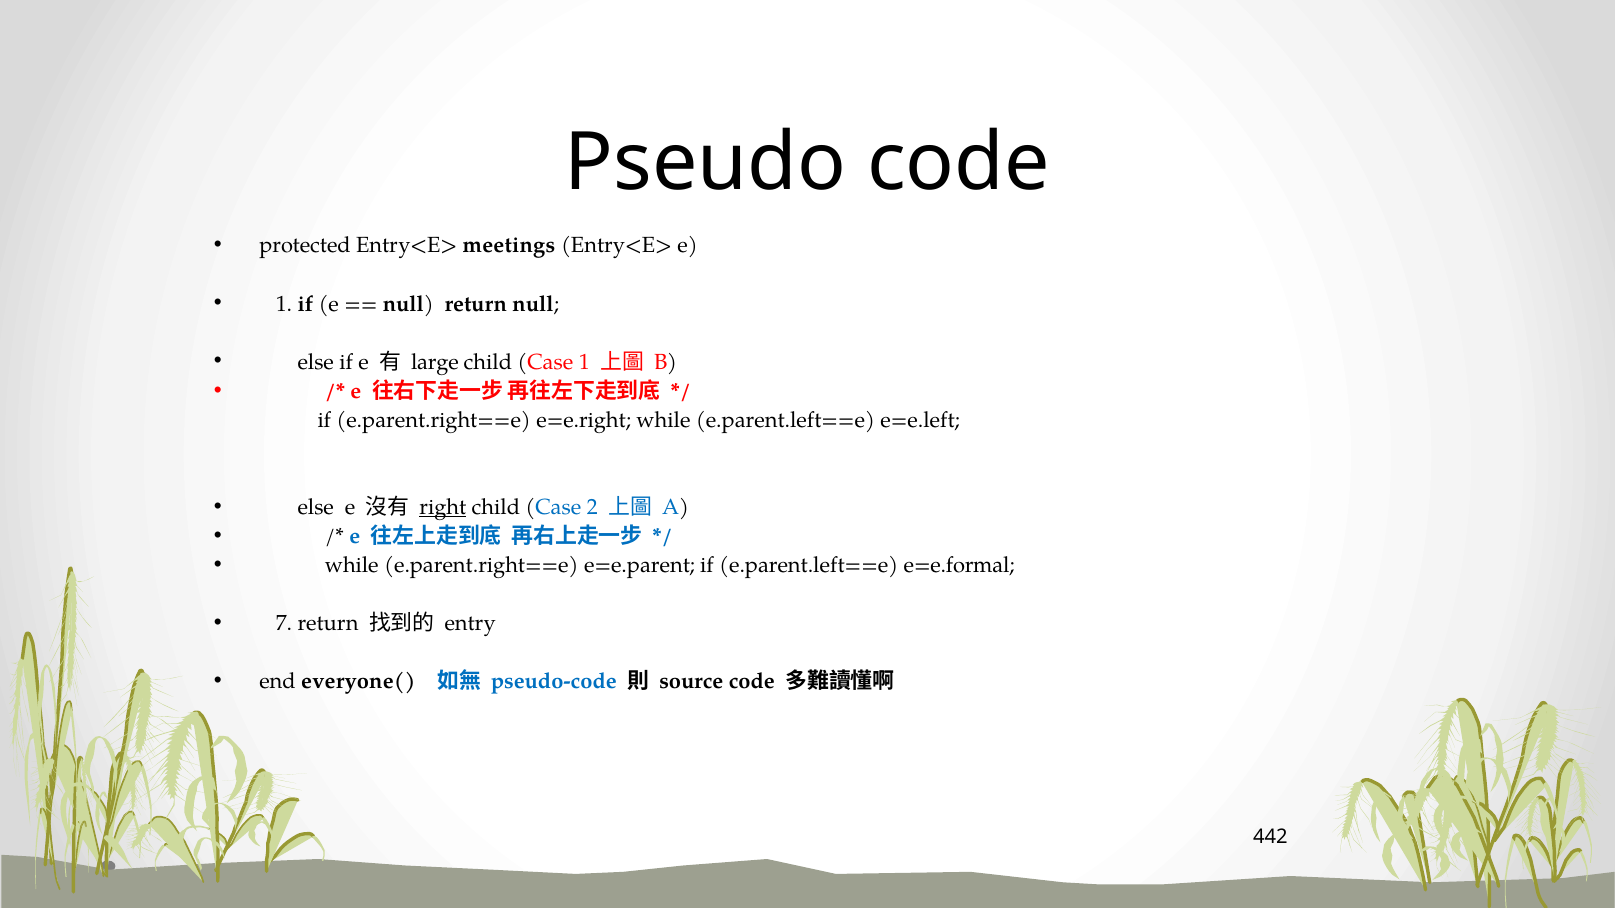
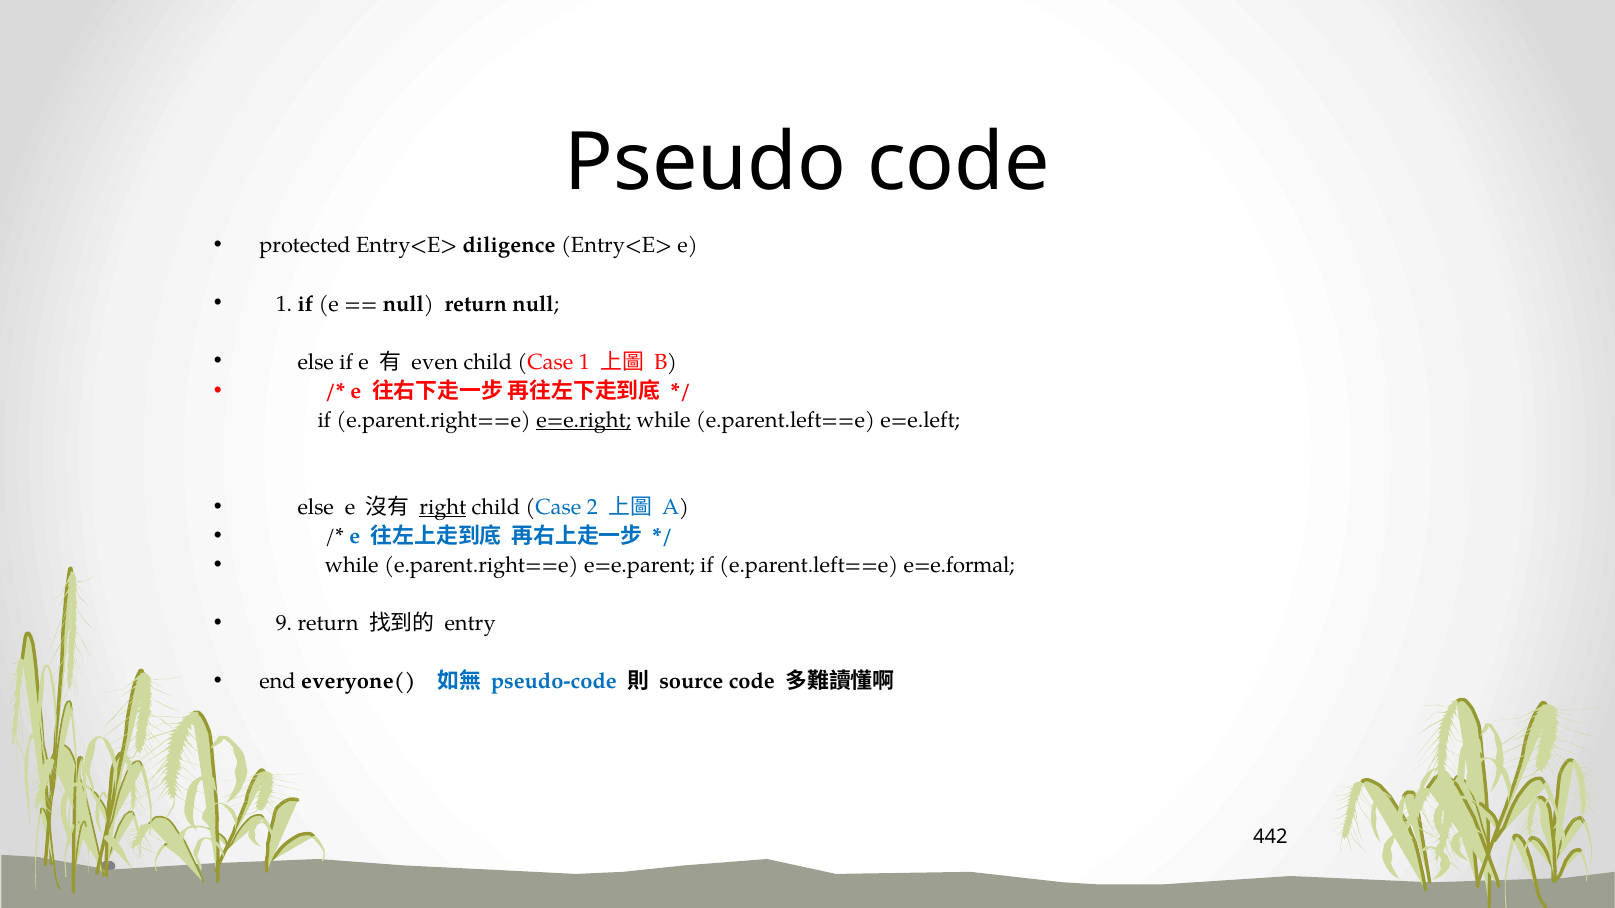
meetings: meetings -> diligence (509, 246)
large: large -> even (435, 362)
e=e.right underline: none -> present (584, 420)
7: 7 -> 9 (284, 624)
